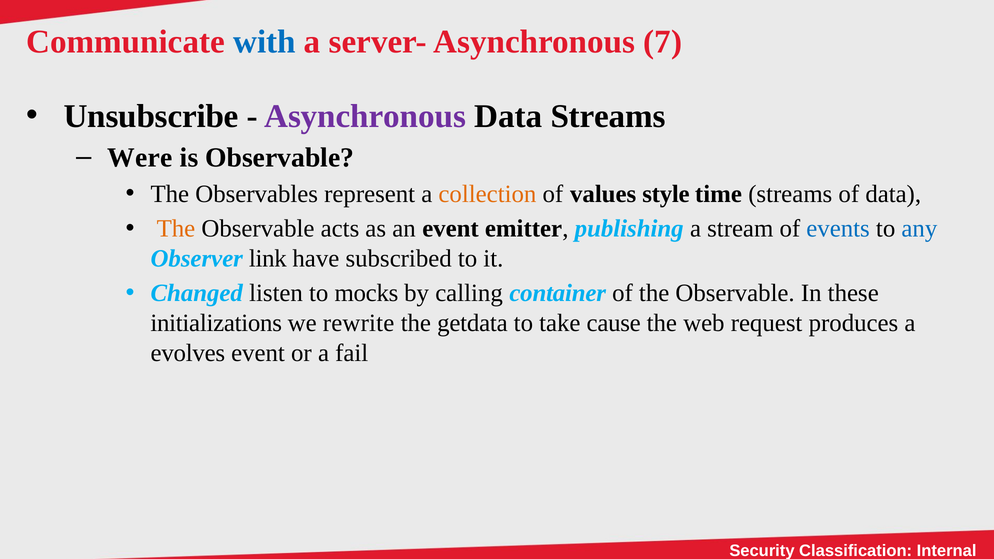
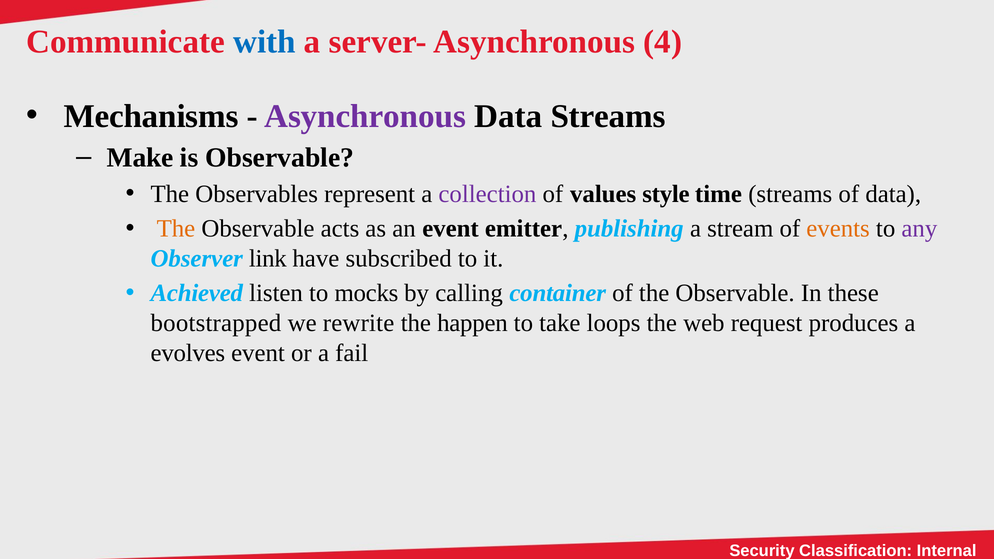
7: 7 -> 4 (663, 42)
Unsubscribe: Unsubscribe -> Mechanisms (151, 116)
Were: Were -> Make (140, 158)
collection colour: orange -> purple (487, 194)
events colour: blue -> orange (838, 229)
any colour: blue -> purple (919, 229)
Changed: Changed -> Achieved (197, 293)
initializations: initializations -> bootstrapped (216, 323)
getdata: getdata -> happen (472, 323)
cause: cause -> loops (614, 323)
